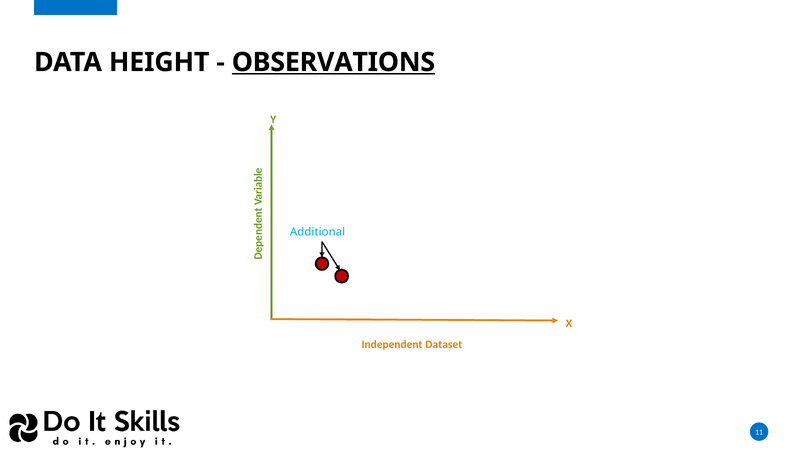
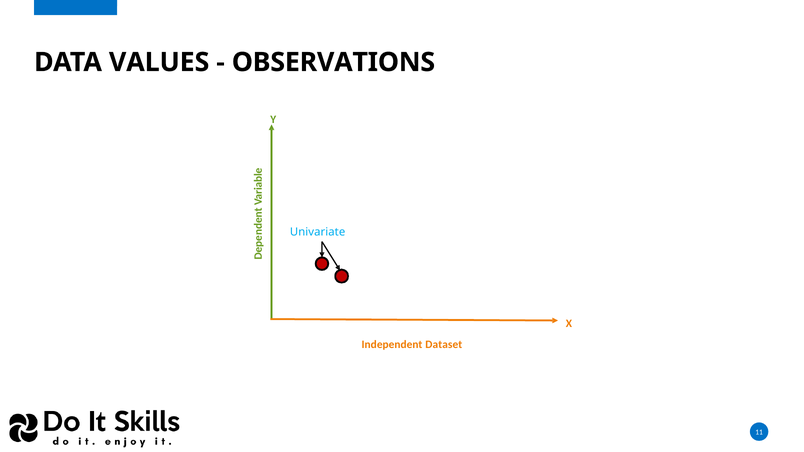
HEIGHT: HEIGHT -> VALUES (159, 62)
OBSERVATIONS underline: present -> none (333, 62)
Additional: Additional -> Univariate (318, 232)
